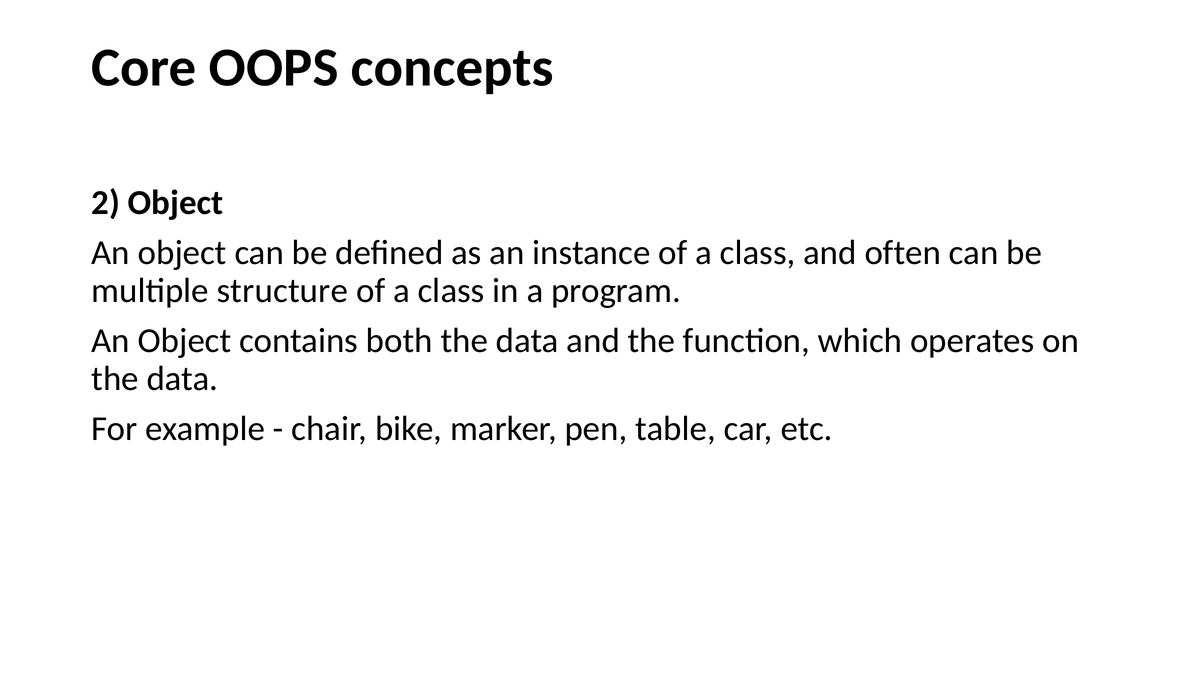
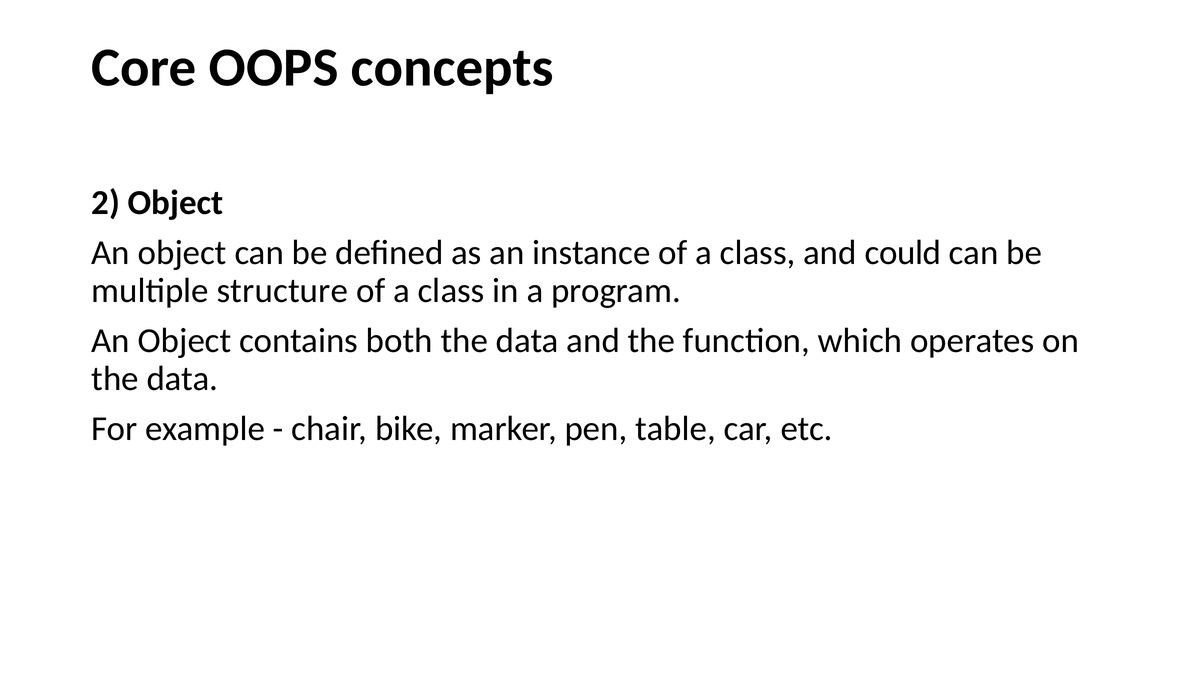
often: often -> could (903, 253)
